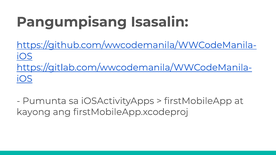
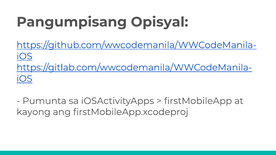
Isasalin: Isasalin -> Opisyal (160, 22)
